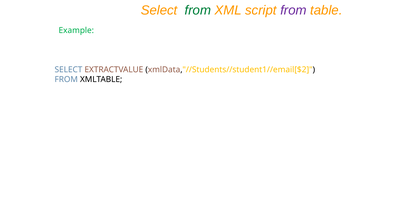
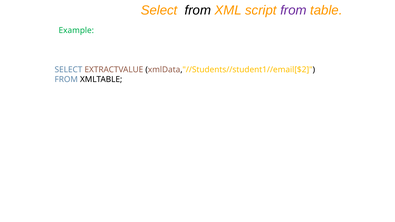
from colour: green -> black (198, 10)
